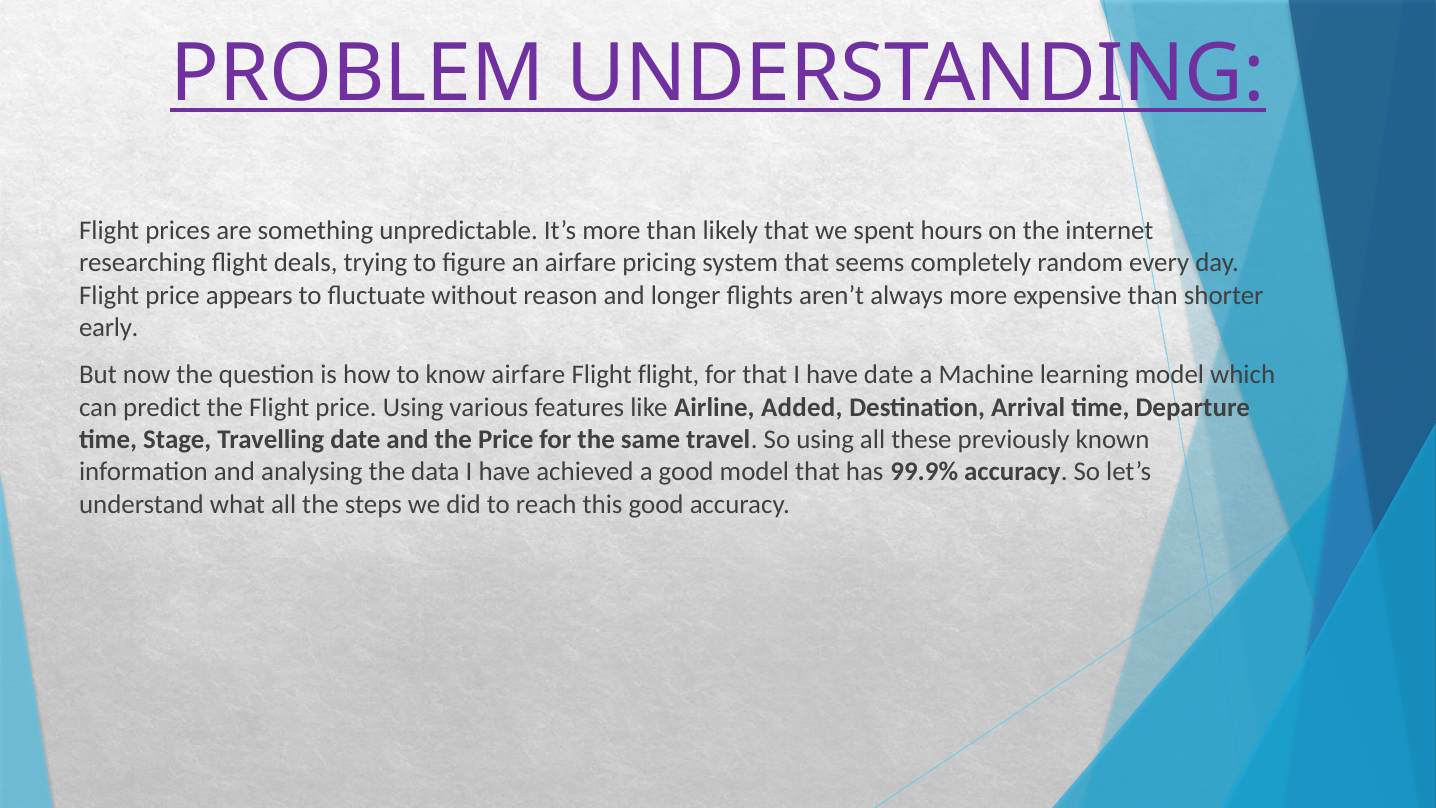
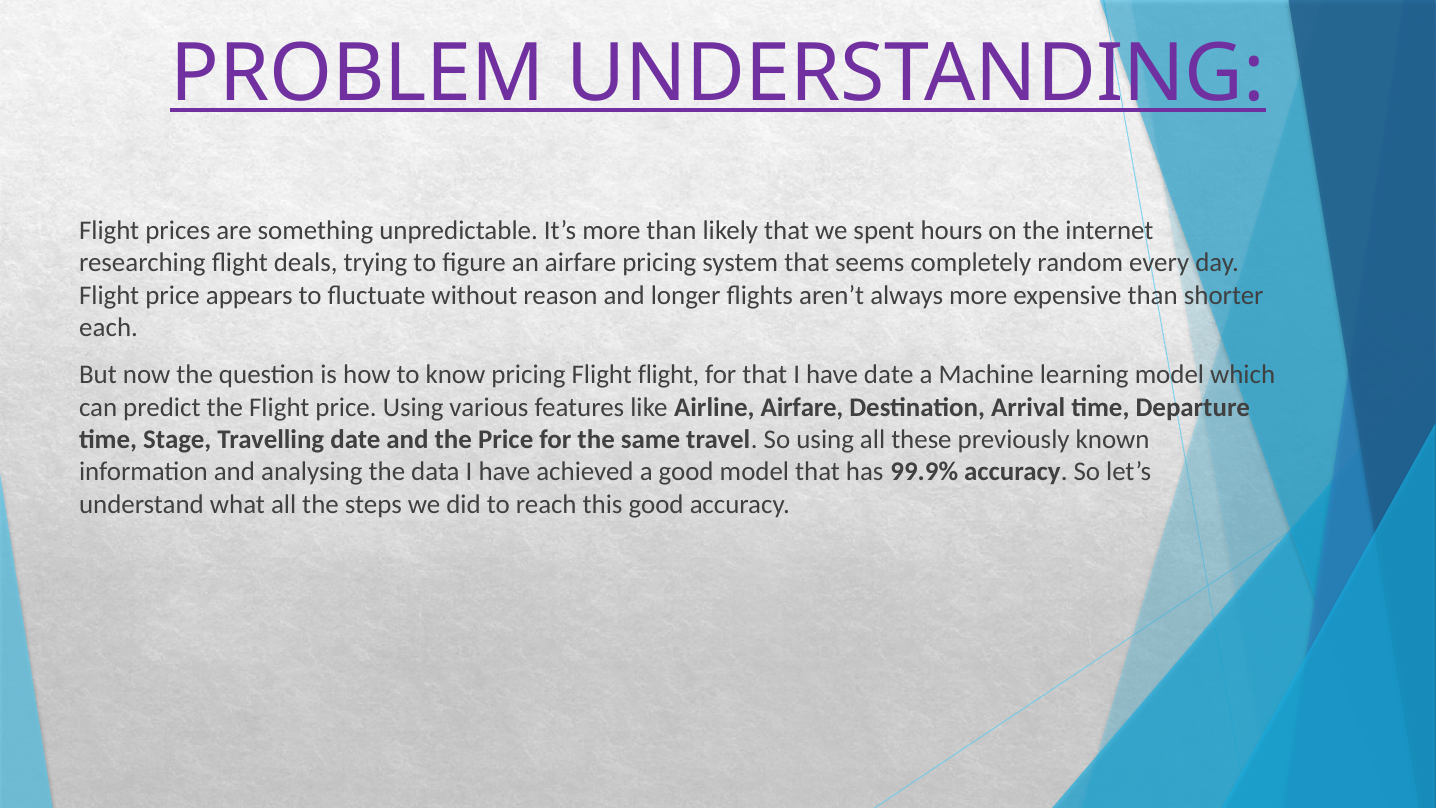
early: early -> each (109, 327)
know airfare: airfare -> pricing (528, 375)
Airline Added: Added -> Airfare (802, 407)
